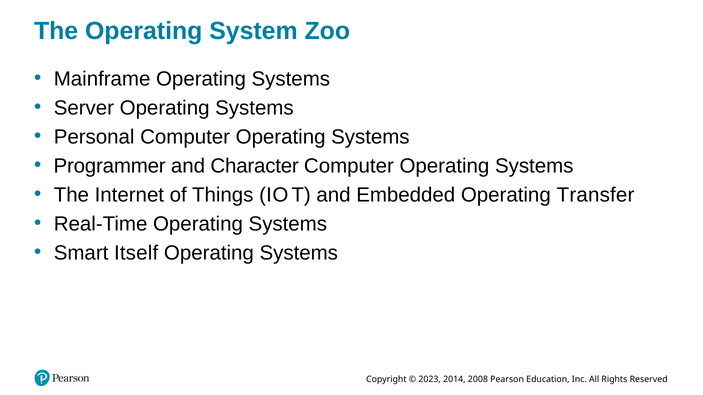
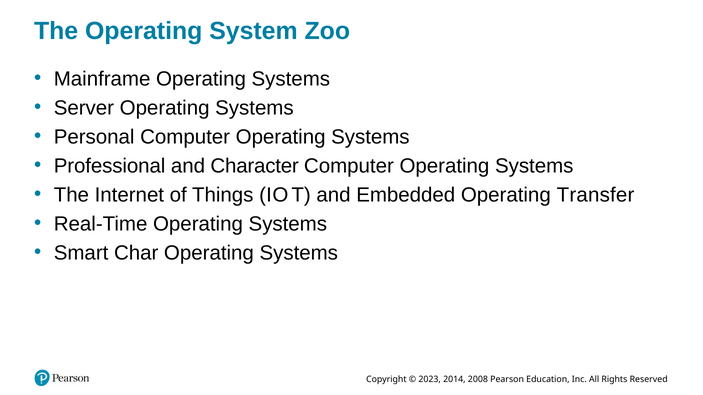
Programmer: Programmer -> Professional (110, 166)
Itself: Itself -> Char (136, 253)
